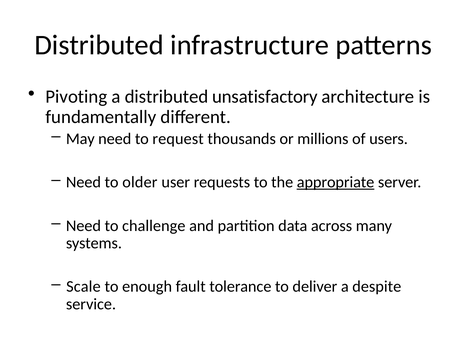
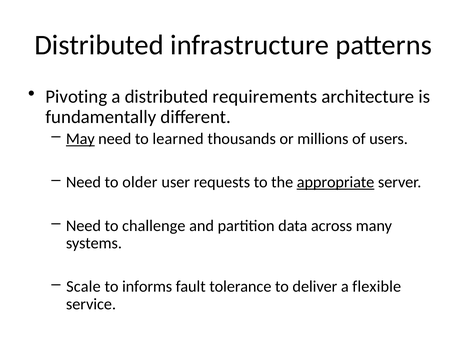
unsatisfactory: unsatisfactory -> requirements (265, 97)
May underline: none -> present (80, 139)
request: request -> learned (178, 139)
enough: enough -> informs (147, 287)
despite: despite -> flexible (377, 287)
